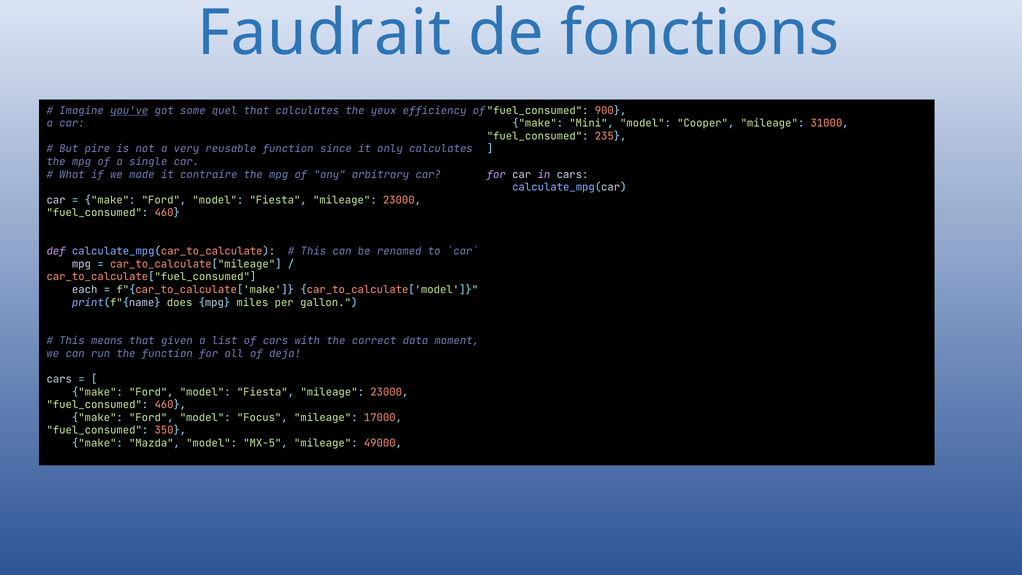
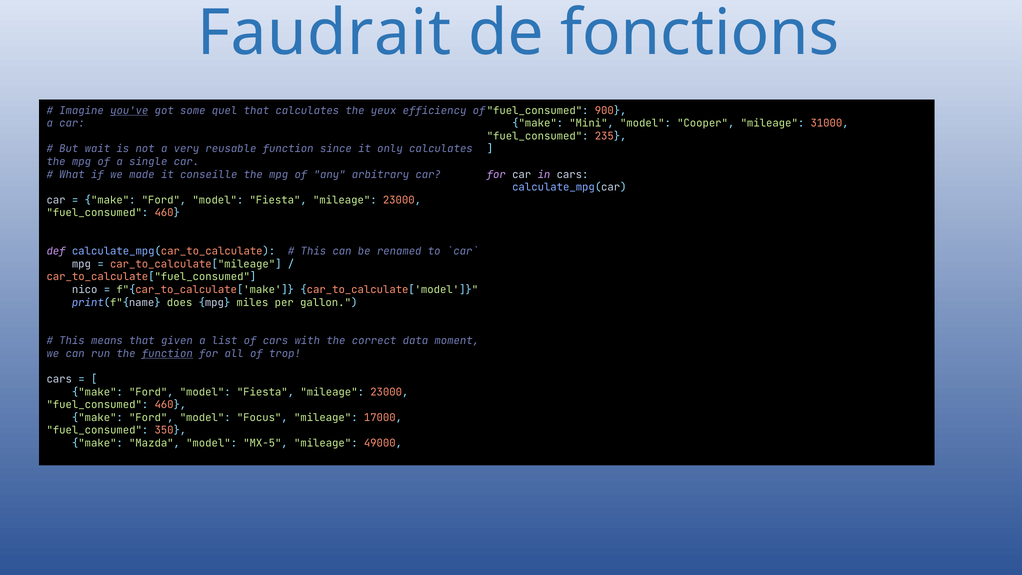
pire: pire -> wait (97, 149)
contraire: contraire -> conseille (209, 174)
each: each -> nico (85, 290)
function underline: none -> present (167, 354)
deja: deja -> trop (285, 354)
